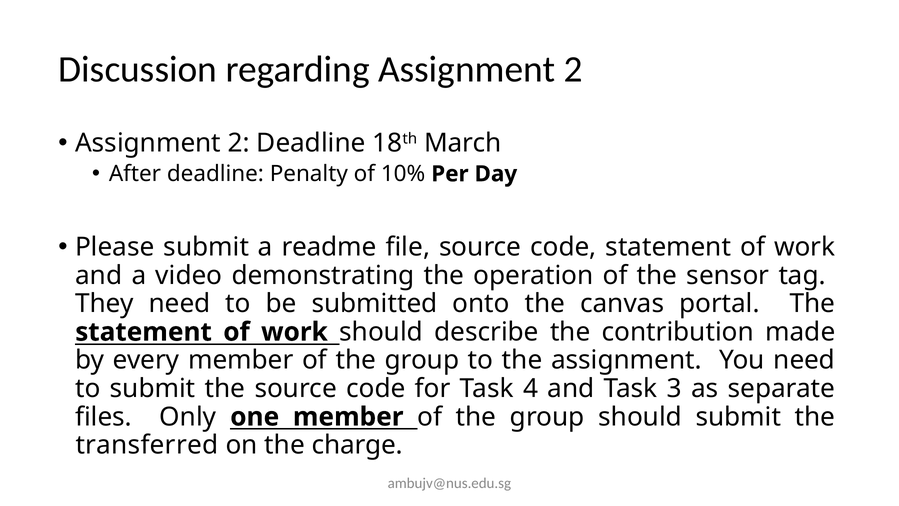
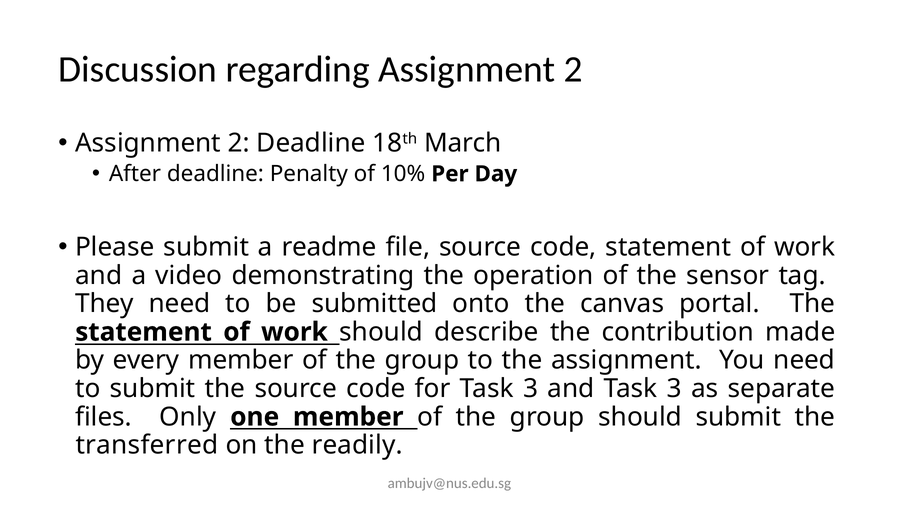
for Task 4: 4 -> 3 (531, 388)
charge: charge -> readily (357, 445)
